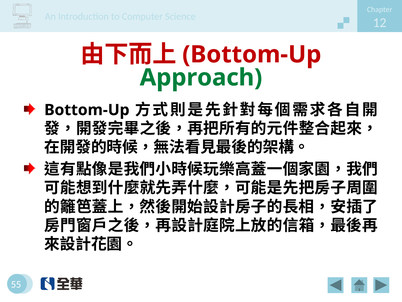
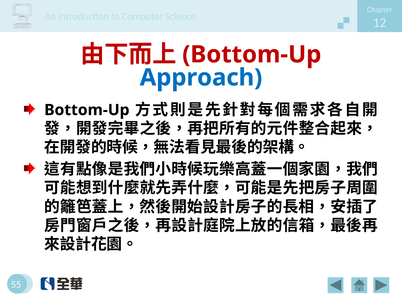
Approach colour: green -> blue (201, 77)
